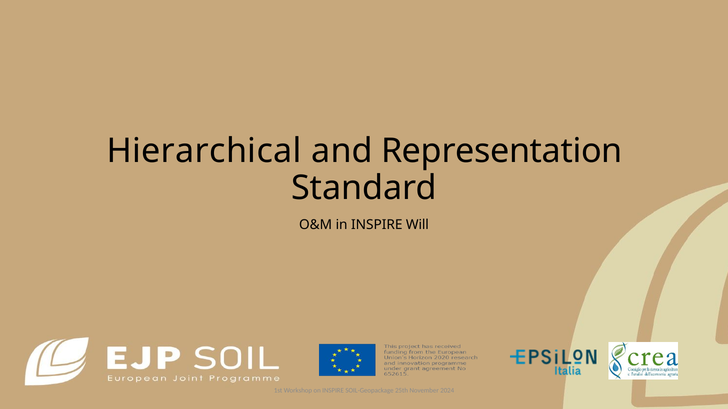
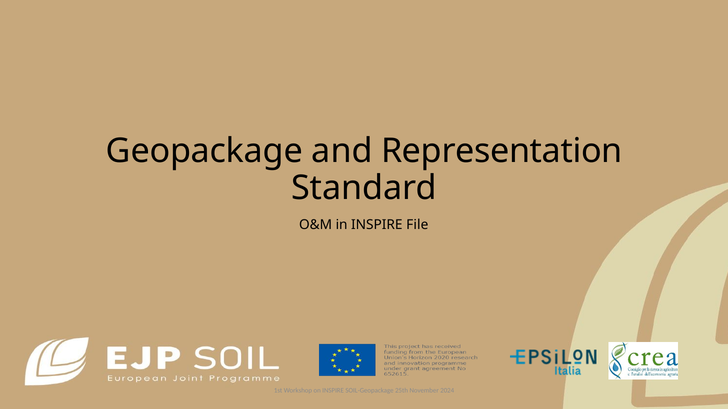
Hierarchical: Hierarchical -> Geopackage (204, 151)
Will: Will -> File (417, 225)
